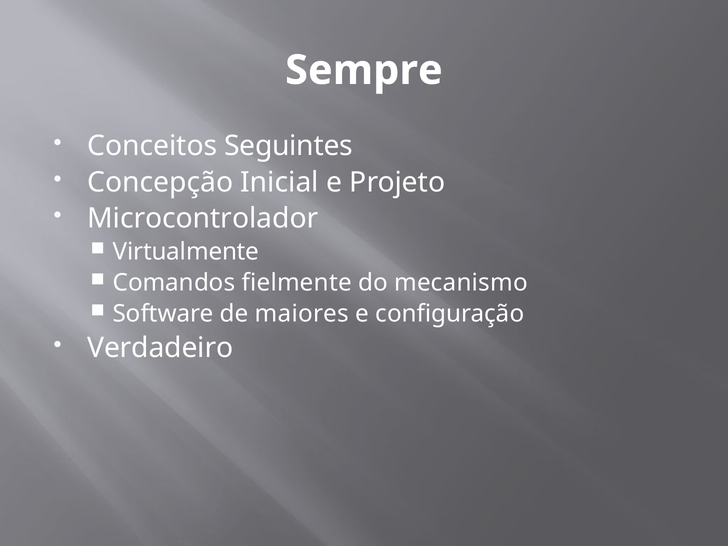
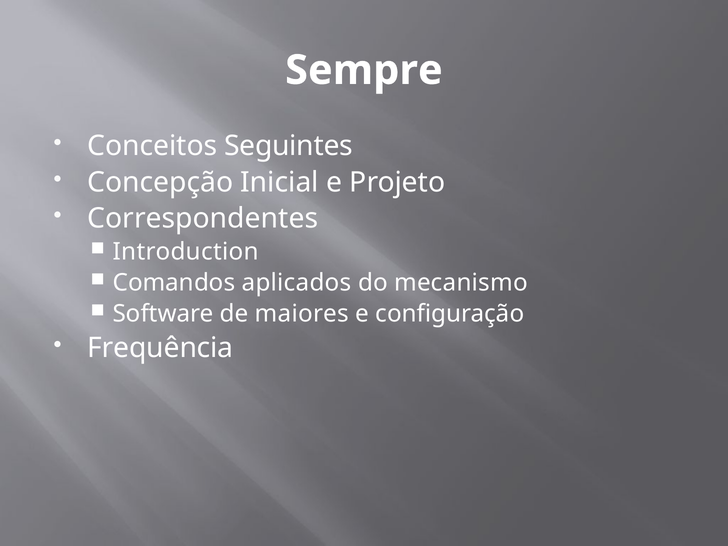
Microcontrolador: Microcontrolador -> Correspondentes (203, 219)
Virtualmente: Virtualmente -> Introduction (186, 252)
fielmente: fielmente -> aplicados (297, 283)
Verdadeiro: Verdadeiro -> Frequência (160, 348)
